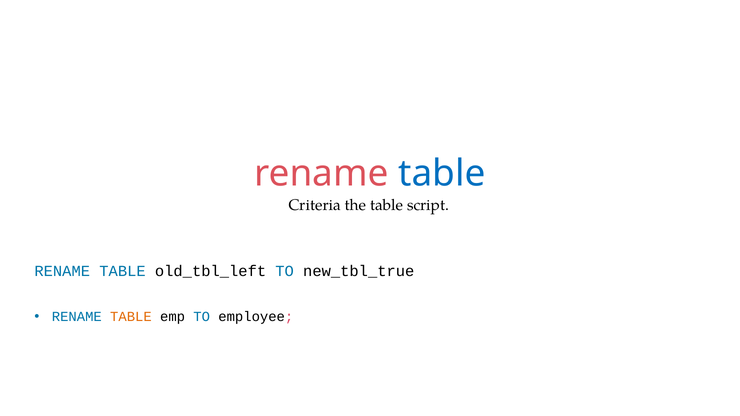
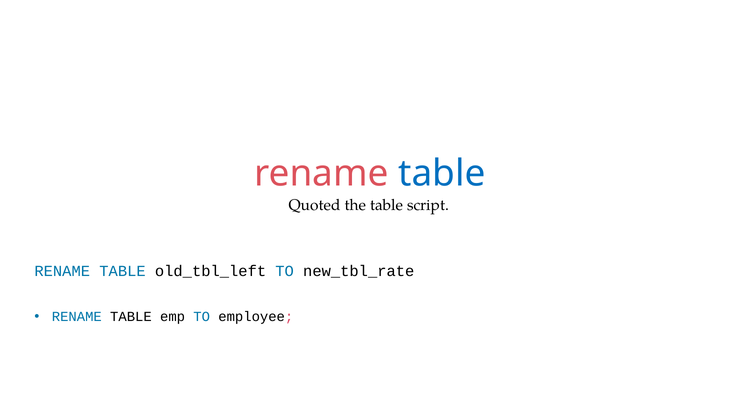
Criteria: Criteria -> Quoted (315, 205)
new_tbl_true: new_tbl_true -> new_tbl_rate (359, 271)
TABLE colour: orange -> black (131, 317)
